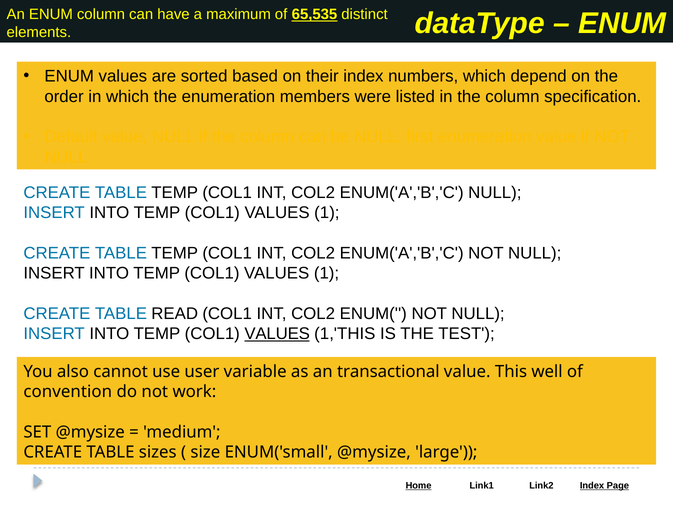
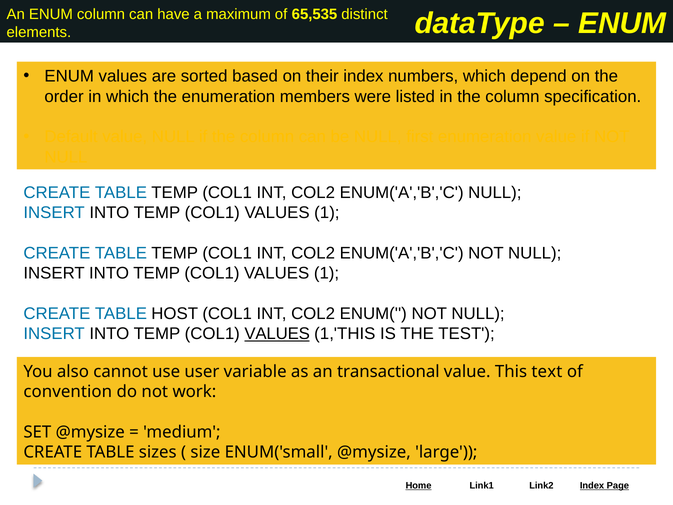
65,535 underline: present -> none (315, 14)
READ: READ -> HOST (175, 314)
well: well -> text (547, 371)
